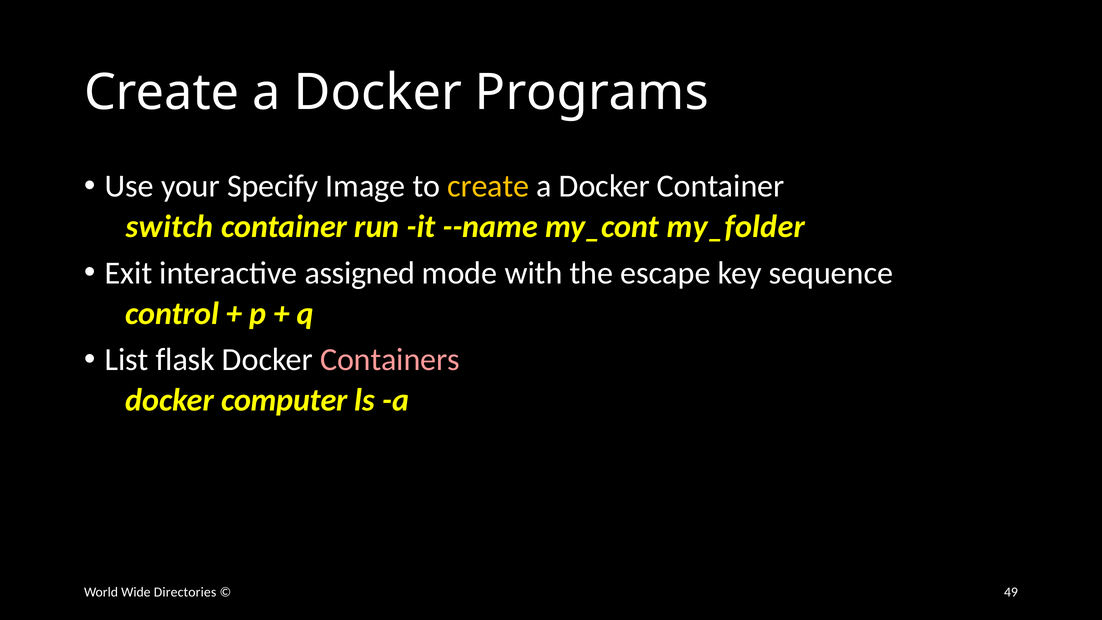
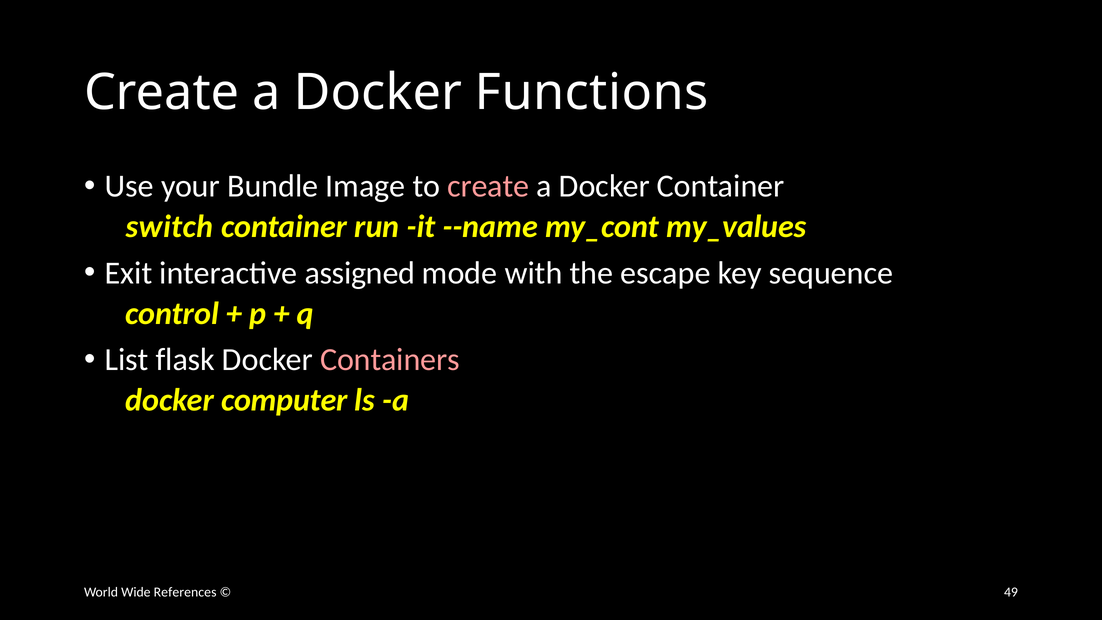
Programs: Programs -> Functions (592, 93)
Specify: Specify -> Bundle (273, 186)
create colour: yellow -> pink (488, 186)
my_folder: my_folder -> my_values (736, 227)
Directories: Directories -> References (185, 592)
